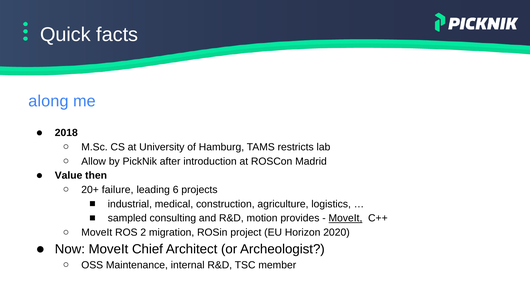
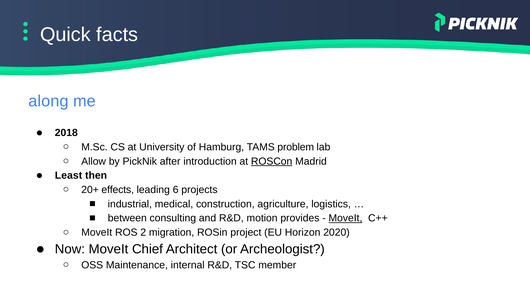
restricts: restricts -> problem (296, 147)
ROSCon underline: none -> present (272, 161)
Value: Value -> Least (69, 176)
failure: failure -> effects (118, 190)
sampled: sampled -> between (127, 218)
